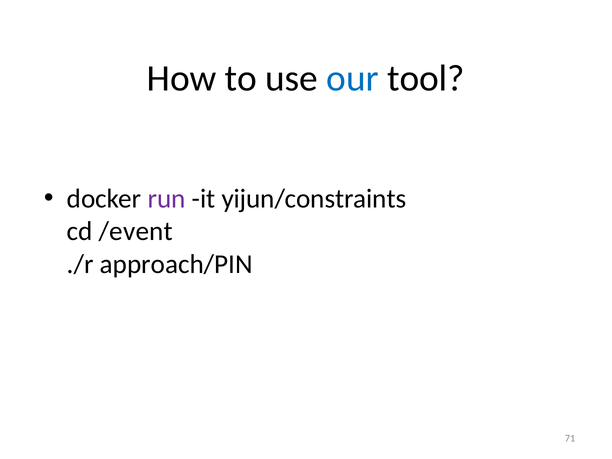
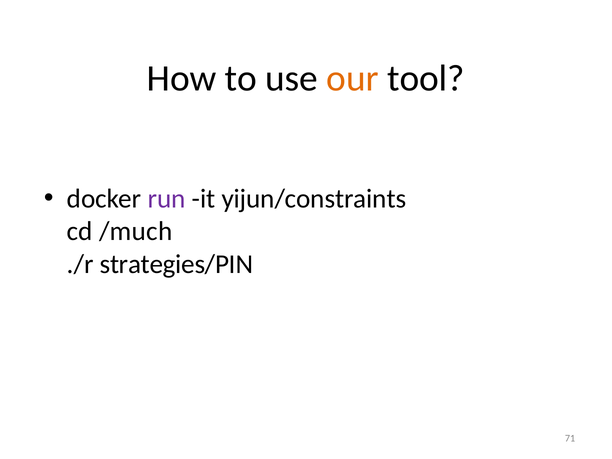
our colour: blue -> orange (353, 78)
/event: /event -> /much (136, 231)
approach/PIN: approach/PIN -> strategies/PIN (176, 264)
